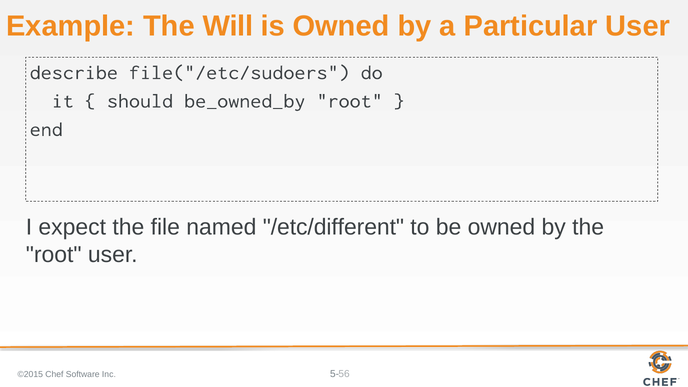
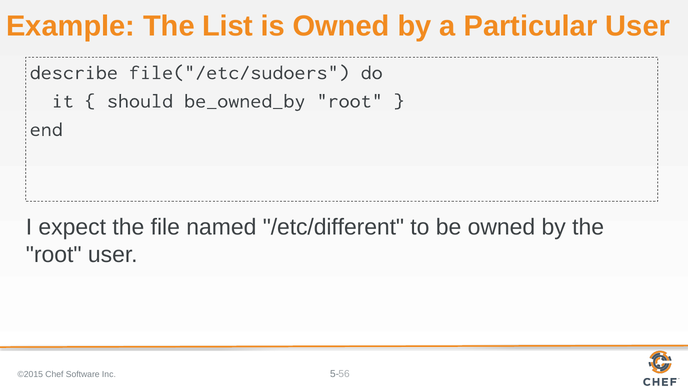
Will: Will -> List (228, 26)
